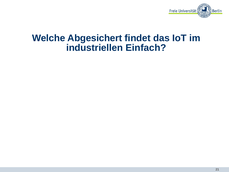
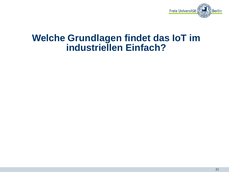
Abgesichert: Abgesichert -> Grundlagen (95, 38)
